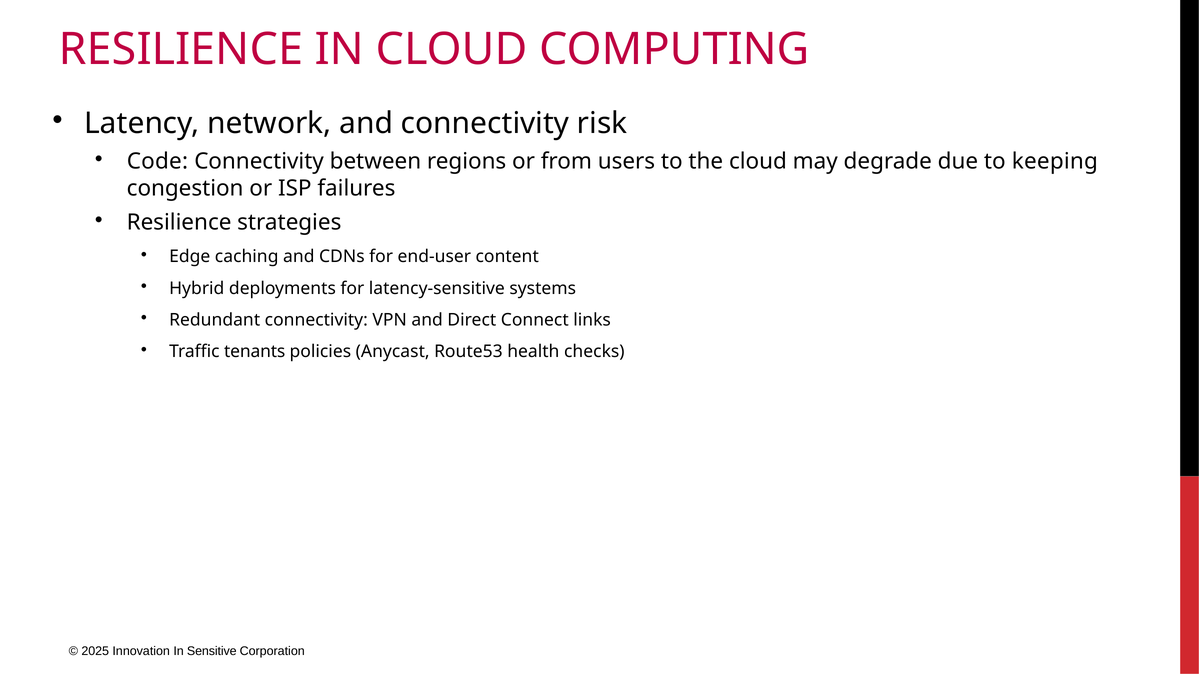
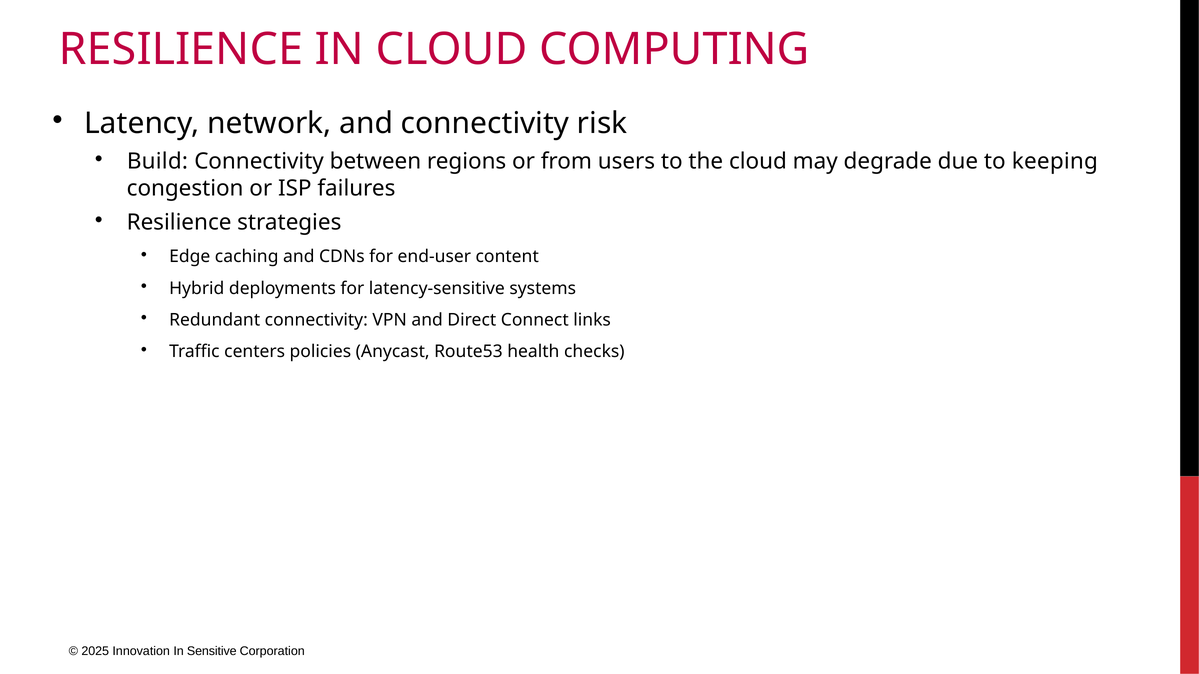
Code: Code -> Build (157, 161)
tenants: tenants -> centers (255, 352)
